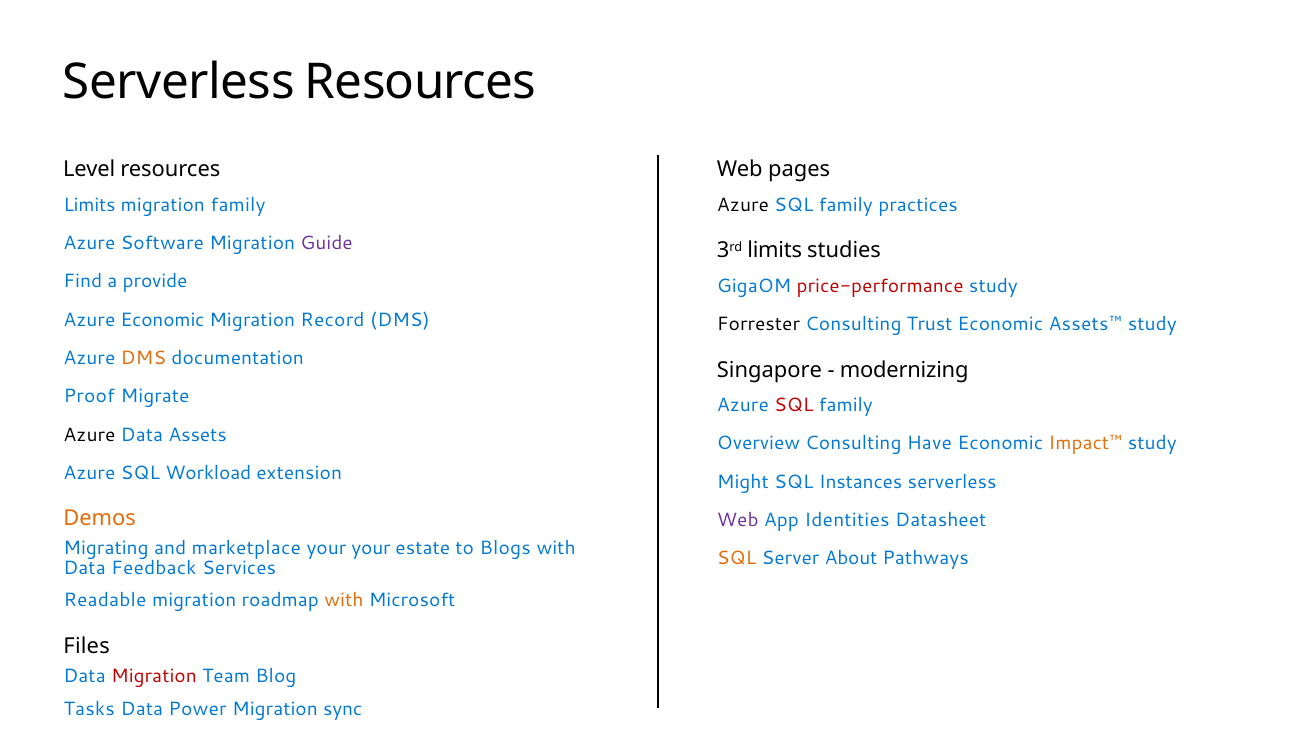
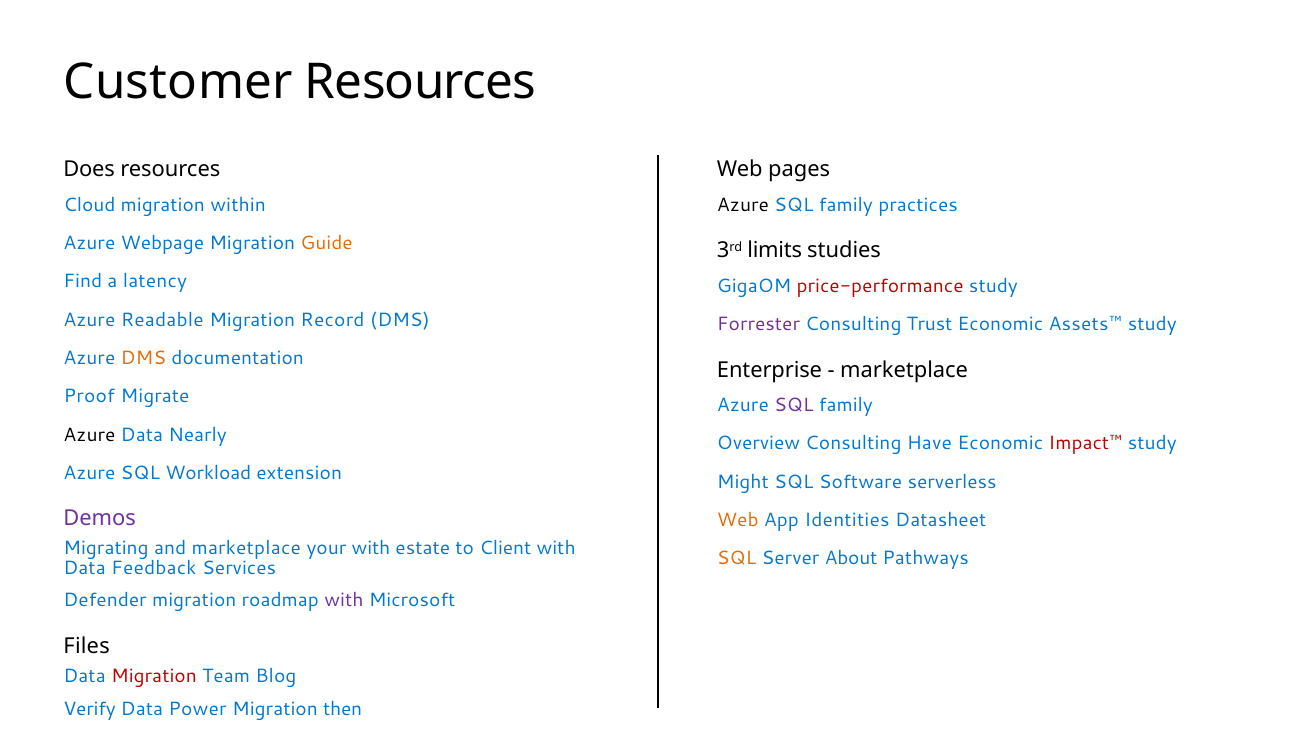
Serverless: Serverless -> Customer (178, 82)
Level: Level -> Does (89, 170)
Limits: Limits -> Cloud (89, 205)
migration family: family -> within (238, 205)
Software: Software -> Webpage (162, 243)
Guide colour: purple -> orange (327, 243)
provide: provide -> latency (155, 282)
Azure Economic: Economic -> Readable (162, 320)
Forrester colour: black -> purple (759, 325)
Singapore: Singapore -> Enterprise (770, 370)
modernizing: modernizing -> marketplace (904, 370)
SQL colour: red -> purple (794, 406)
Assets: Assets -> Nearly (198, 435)
Impact™ colour: orange -> red (1085, 444)
Instances: Instances -> Software (861, 482)
Demos colour: orange -> purple (100, 519)
Web colour: purple -> orange (738, 520)
your your: your -> with (371, 549)
Blogs: Blogs -> Client (505, 549)
Readable: Readable -> Defender (105, 601)
with colour: orange -> purple (344, 601)
Tasks: Tasks -> Verify (90, 709)
sync: sync -> then (343, 709)
